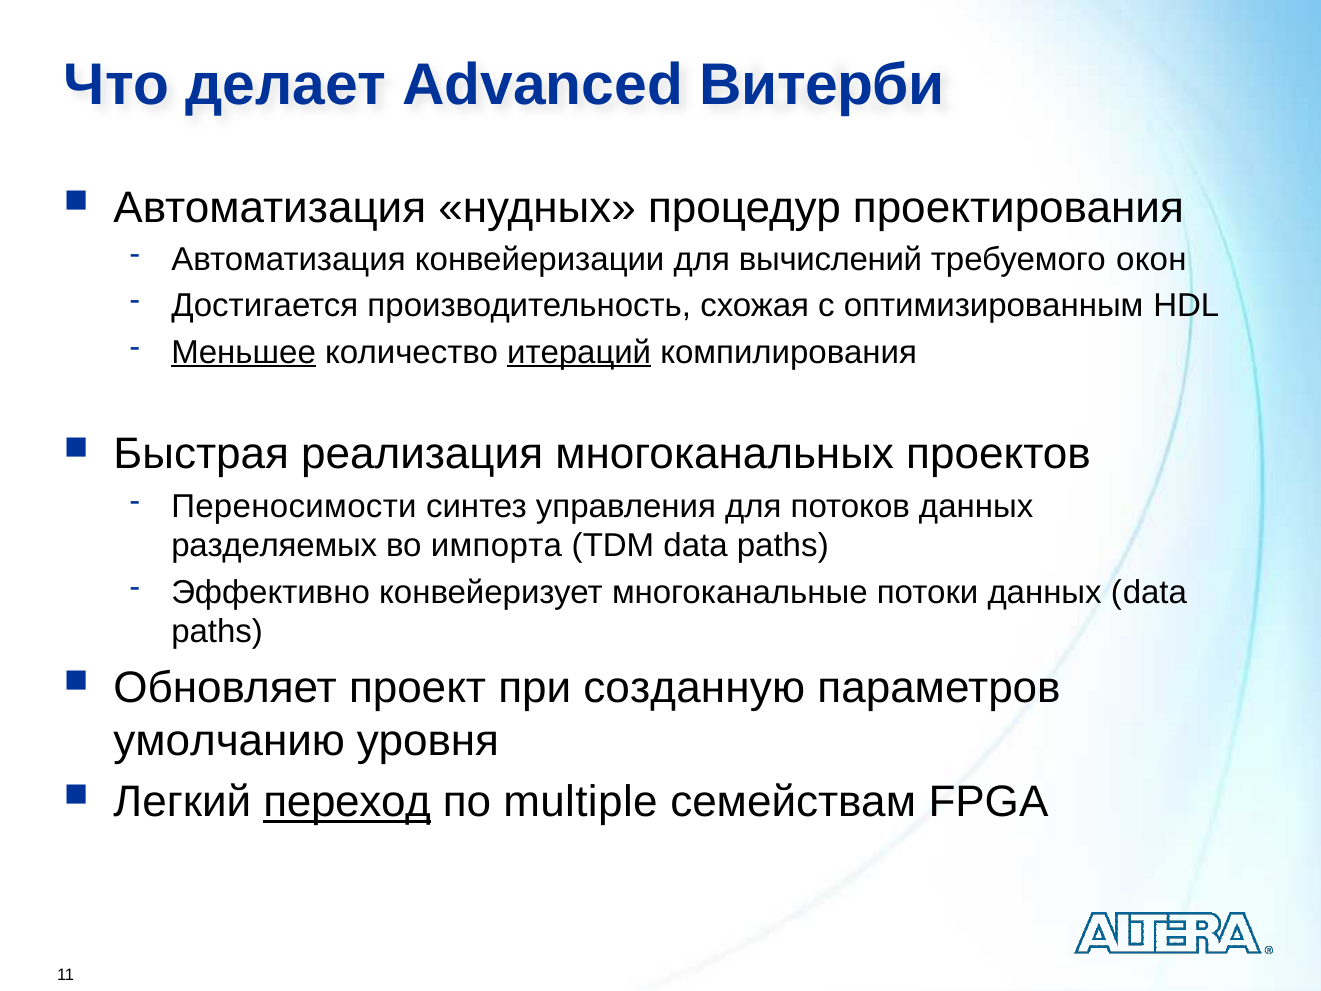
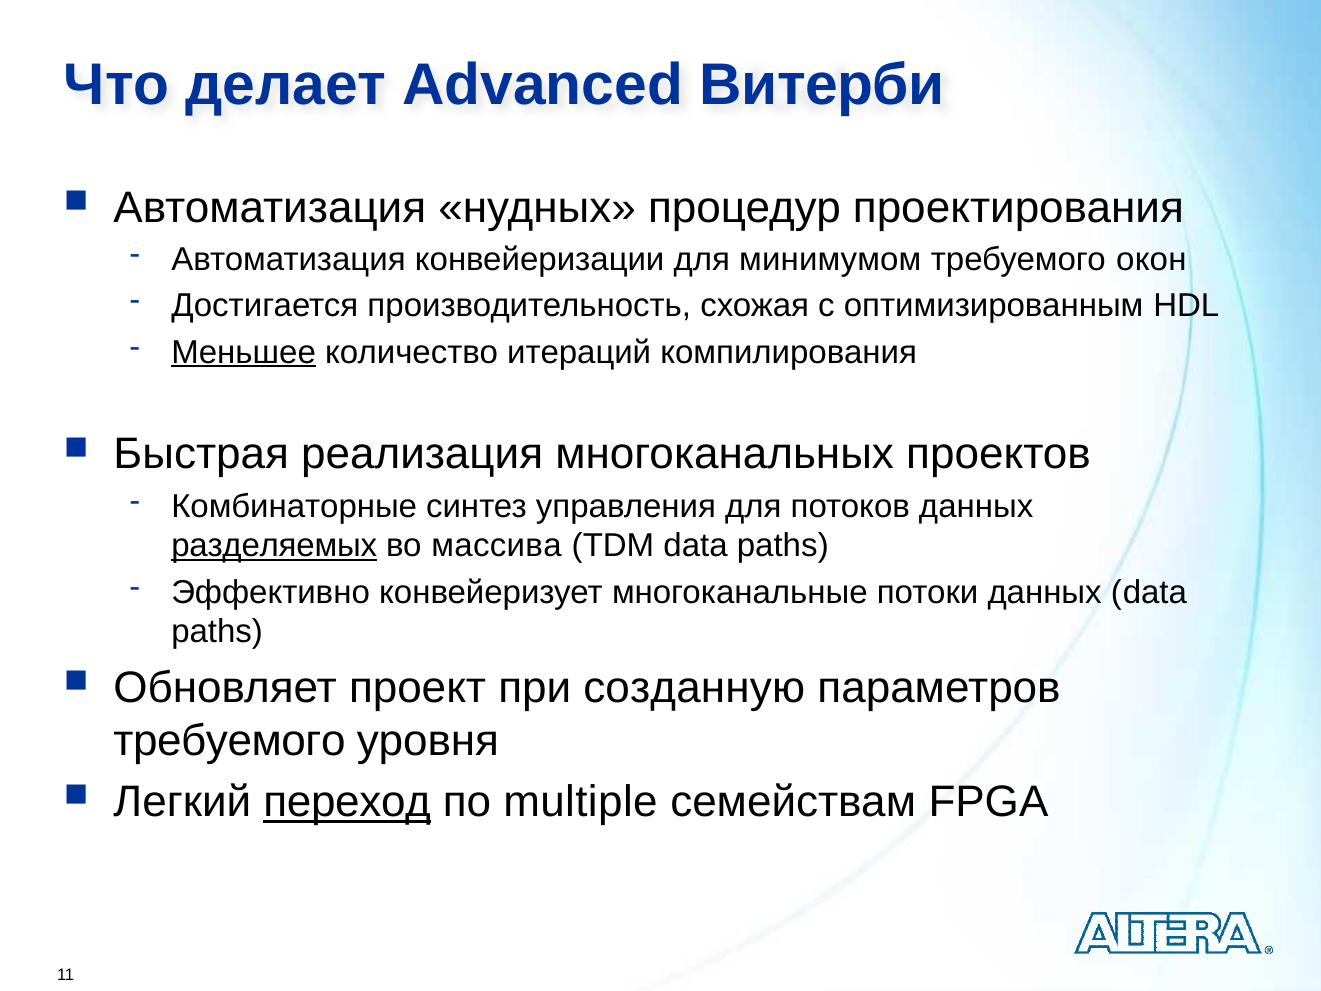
вычислений: вычислений -> минимумом (830, 260)
итераций underline: present -> none (579, 352)
Переносимости: Переносимости -> Комбинаторные (294, 506)
разделяемых underline: none -> present (274, 546)
импорта: импорта -> массива (497, 546)
умолчанию: умолчанию -> требуемого (229, 740)
